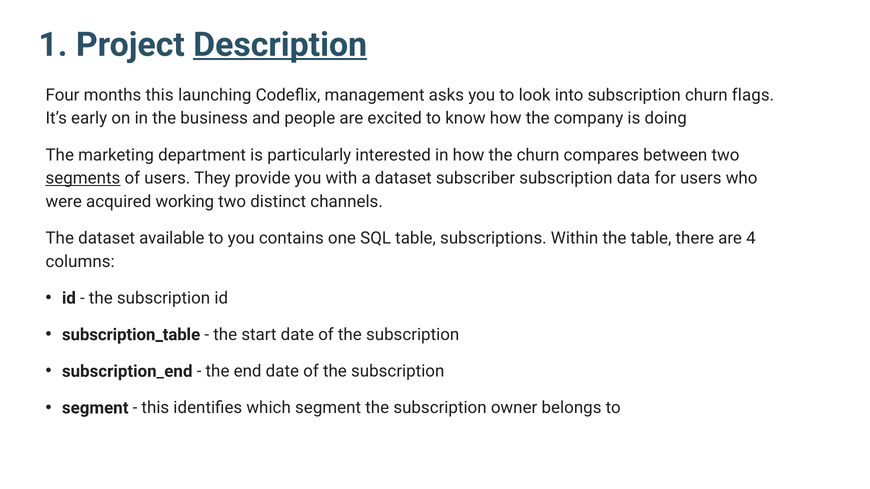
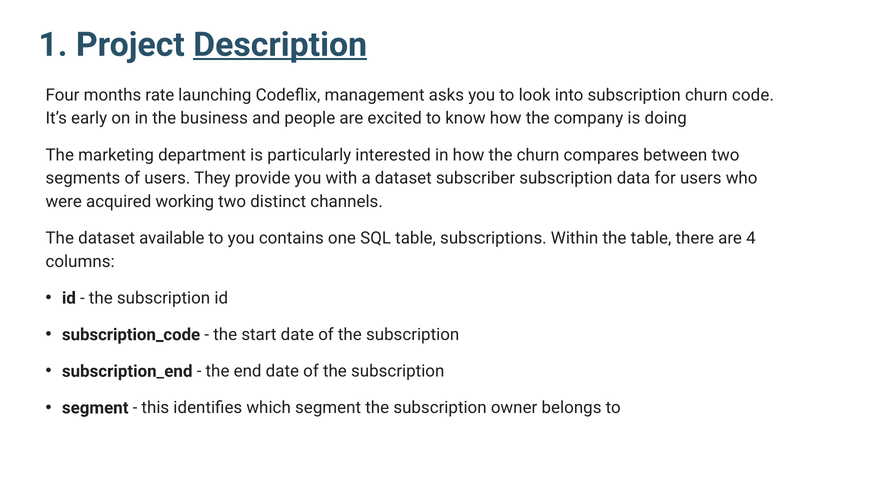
months this: this -> rate (160, 95)
flags: flags -> code (753, 95)
segments underline: present -> none (83, 178)
subscription_table: subscription_table -> subscription_code (131, 335)
